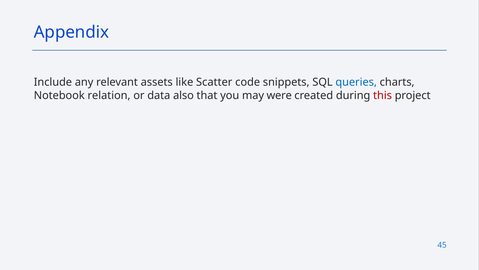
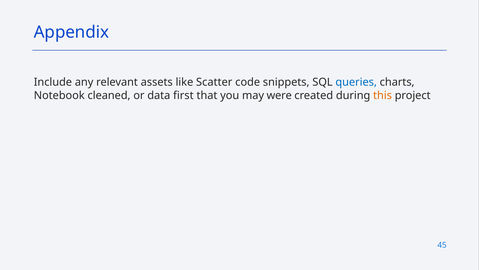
relation: relation -> cleaned (109, 95)
also: also -> first (183, 95)
this colour: red -> orange (383, 95)
